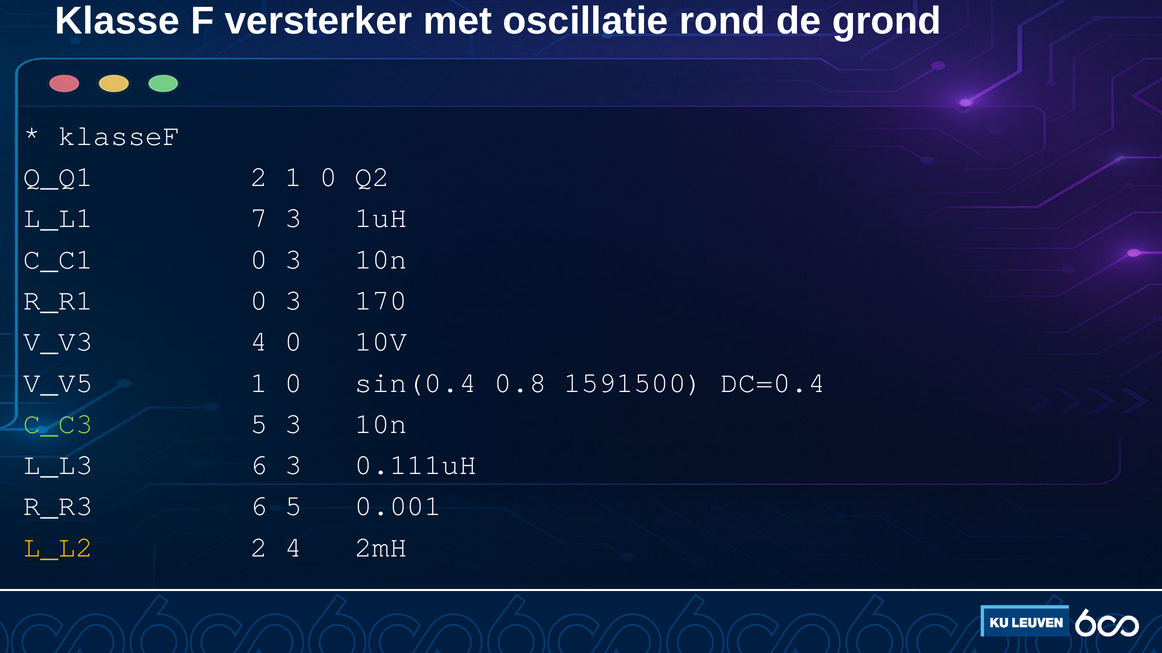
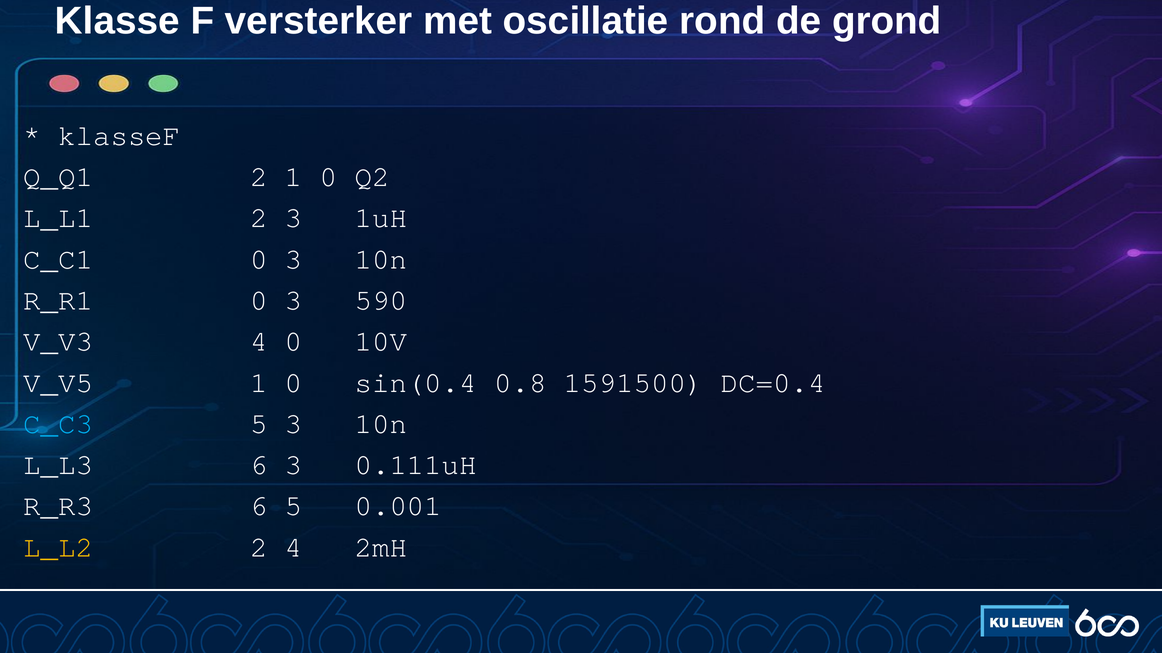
L_L1 7: 7 -> 2 (259, 218)
170: 170 -> 590 (381, 300)
C_C3 colour: light green -> light blue (58, 424)
